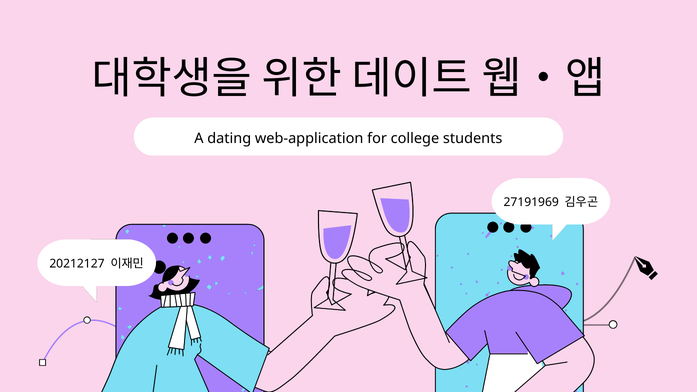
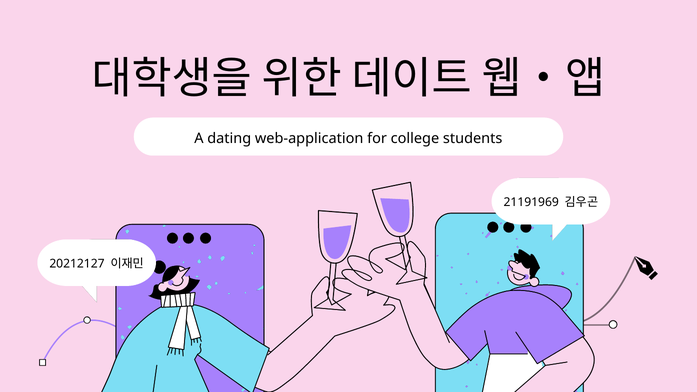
27191969: 27191969 -> 21191969 (531, 202)
